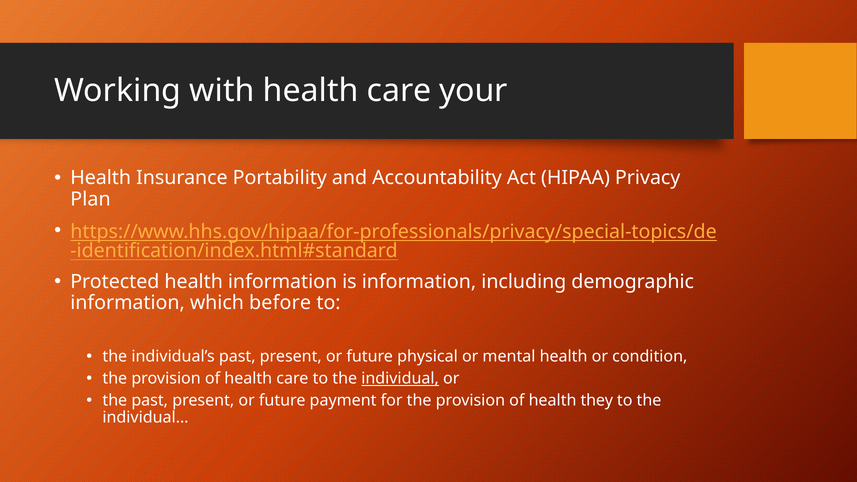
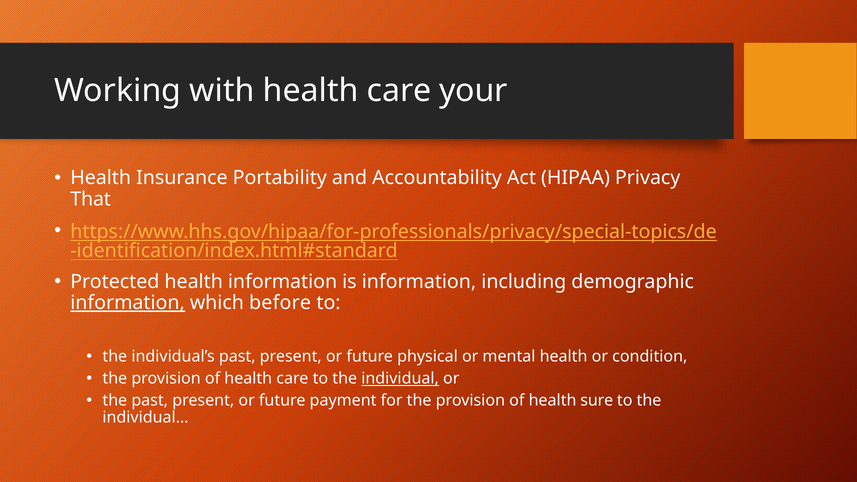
Plan: Plan -> That (91, 199)
information underline: none -> present (128, 303)
they: they -> sure (597, 400)
